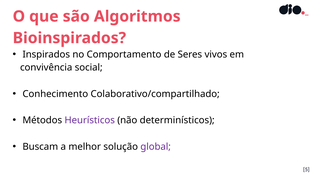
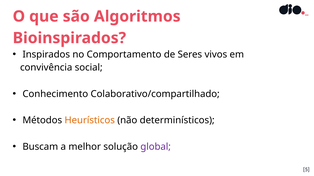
Heurísticos colour: purple -> orange (90, 121)
